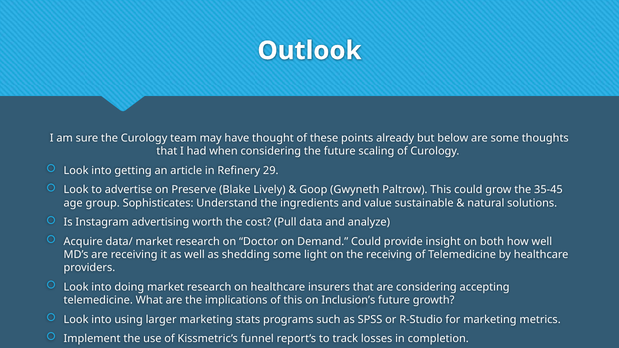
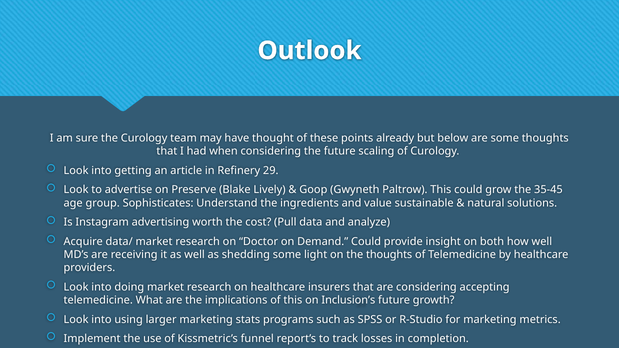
the receiving: receiving -> thoughts (389, 255)
